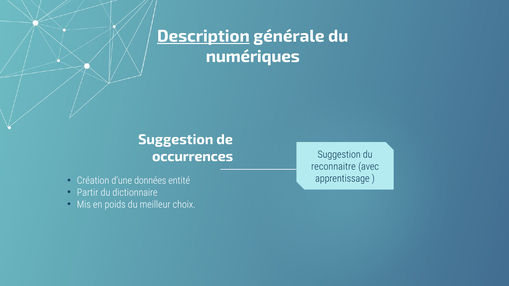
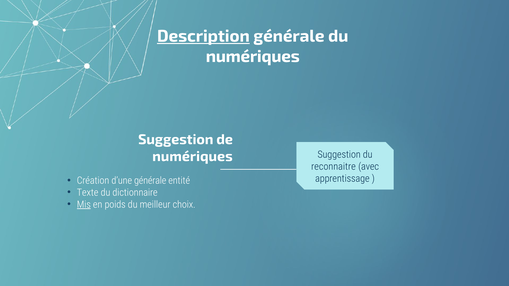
occurrences: occurrences -> numériques (192, 157)
d’une données: données -> générale (150, 181)
Partir: Partir -> Texte (88, 193)
Mis underline: none -> present (84, 205)
